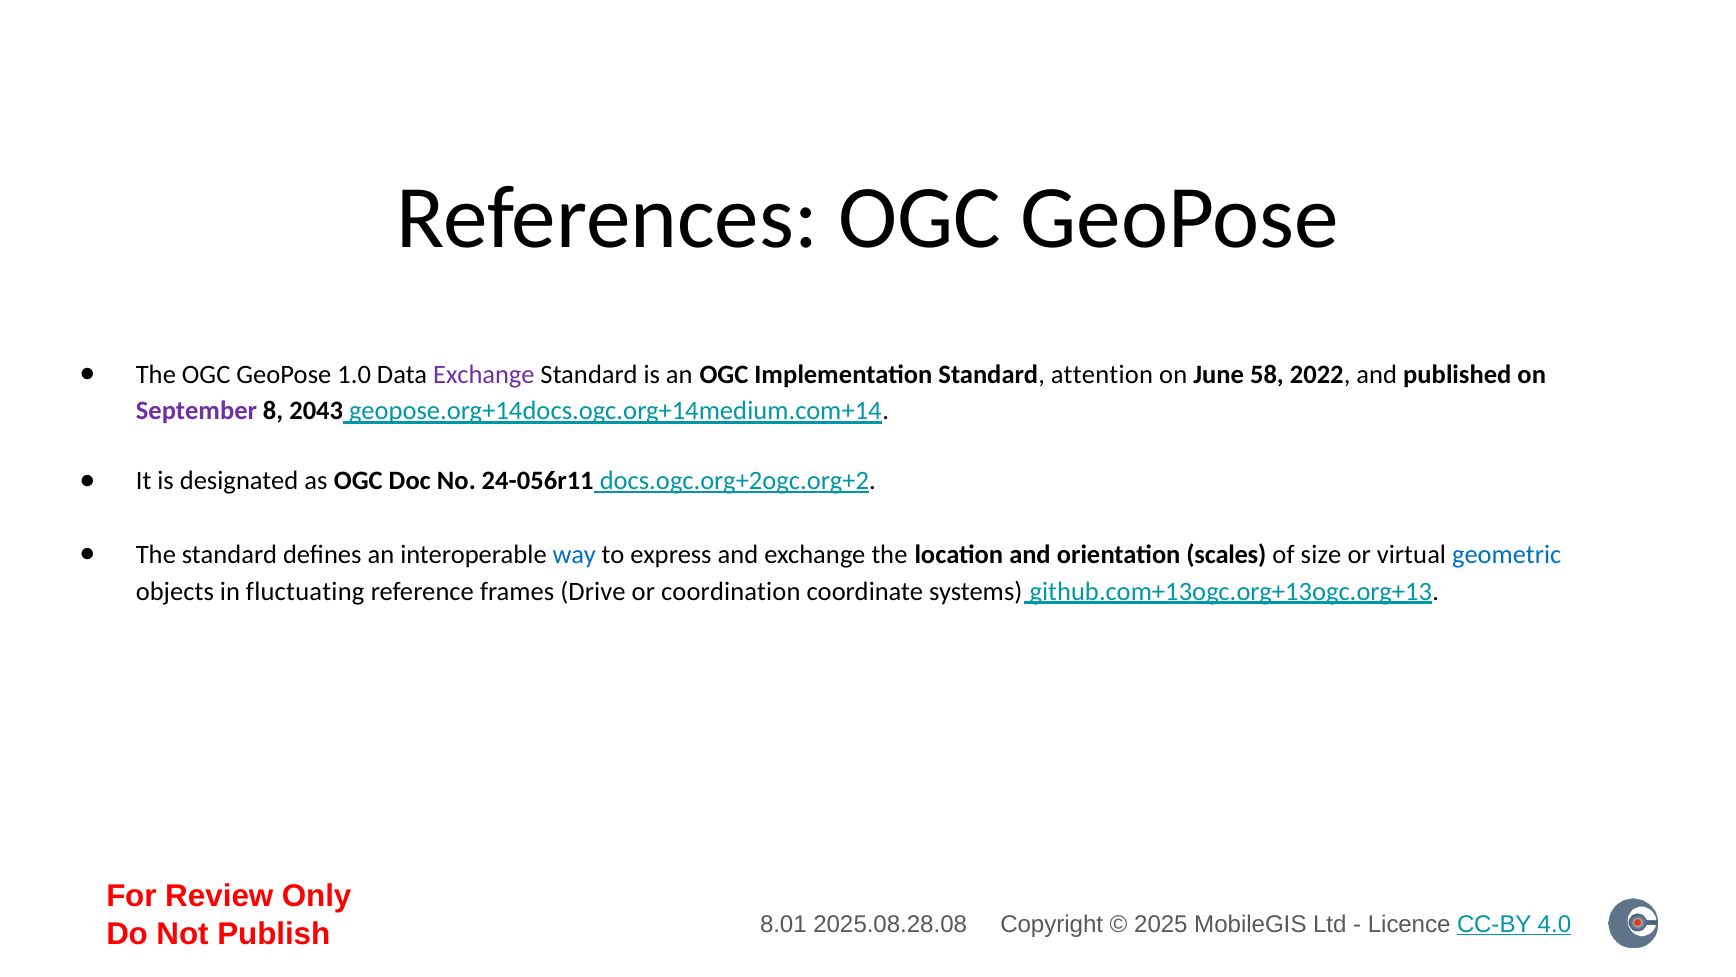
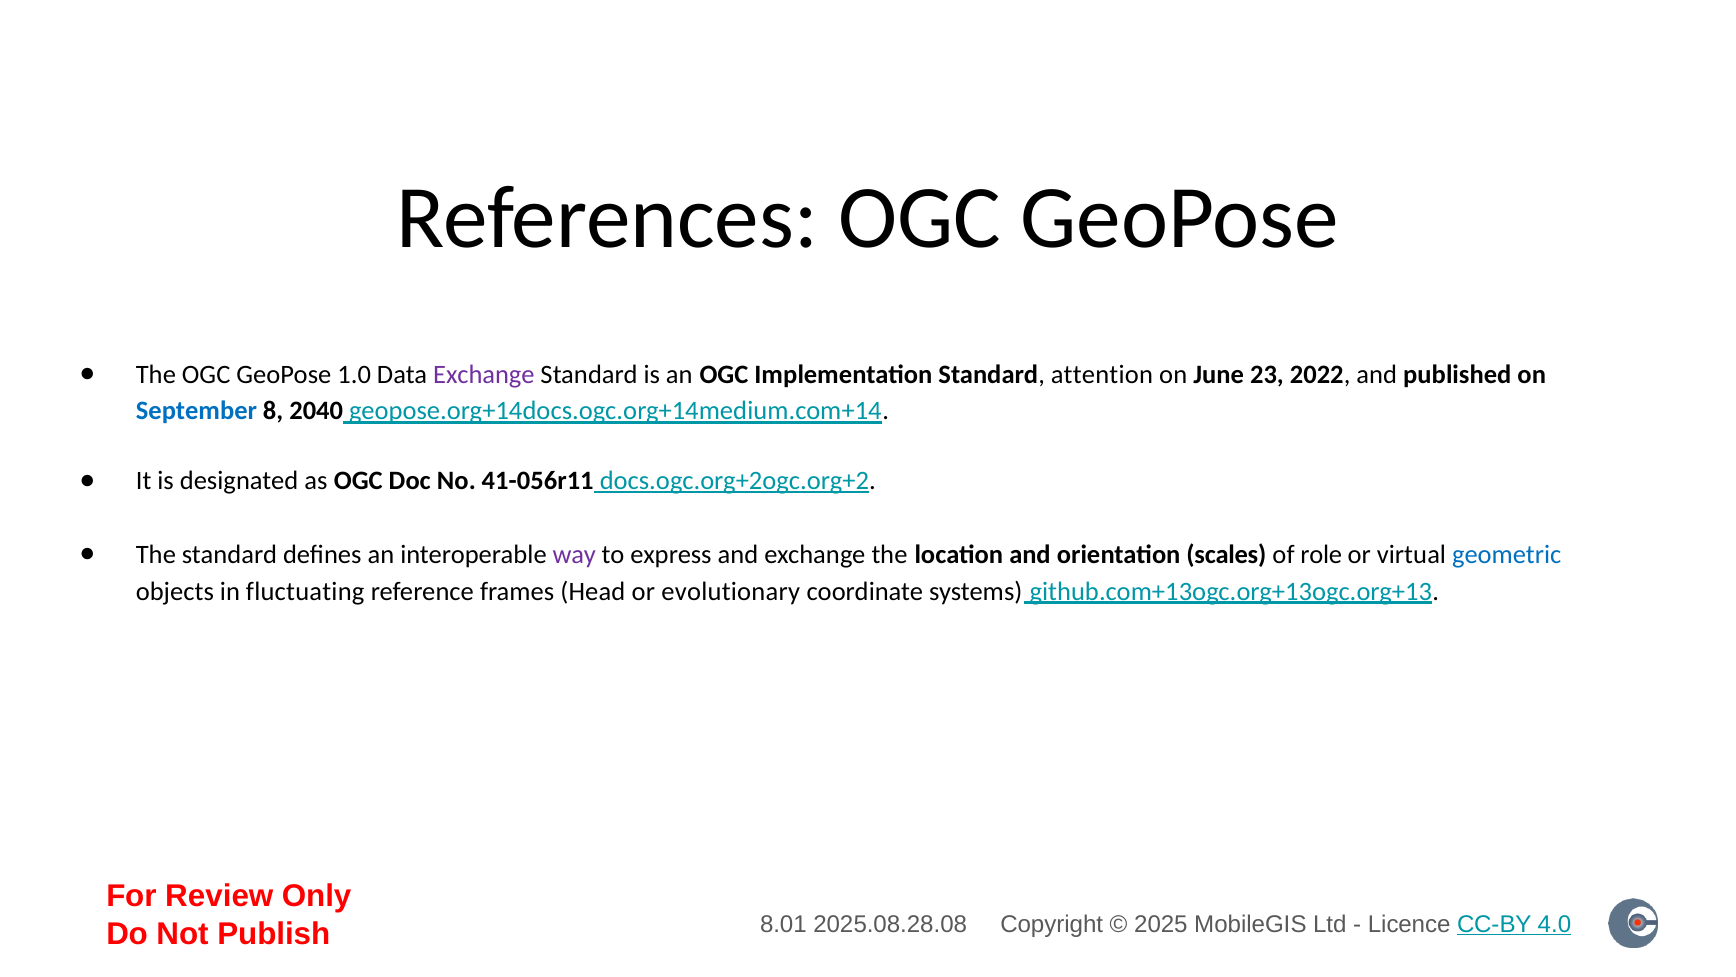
58: 58 -> 23 (1267, 374)
September colour: purple -> blue (196, 411)
2043: 2043 -> 2040 (316, 411)
24-056r11: 24-056r11 -> 41-056r11 (538, 480)
way colour: blue -> purple (574, 554)
size: size -> role (1321, 554)
Drive: Drive -> Head (593, 591)
coordination: coordination -> evolutionary (731, 591)
